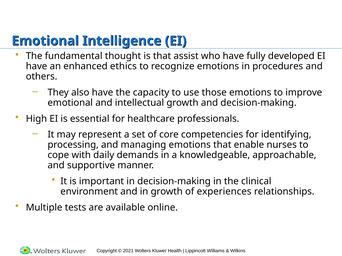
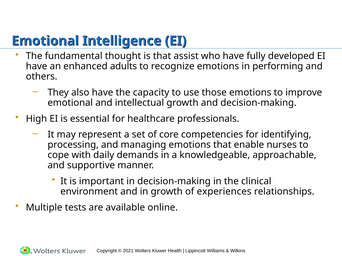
ethics: ethics -> adults (124, 66)
procedures: procedures -> performing (278, 66)
